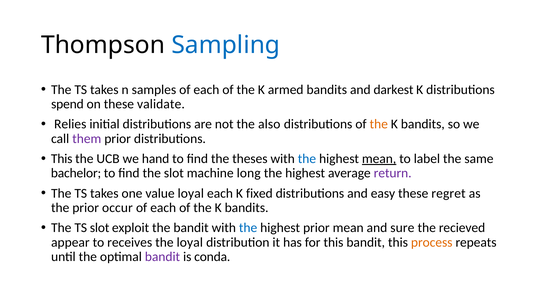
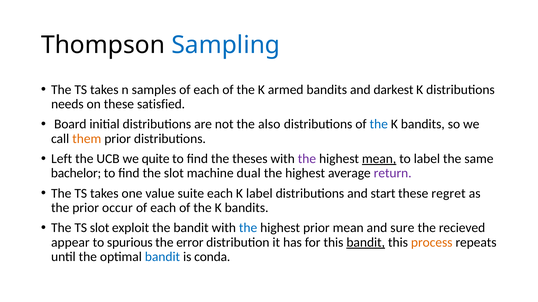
spend: spend -> needs (67, 104)
validate: validate -> satisfied (161, 104)
Relies: Relies -> Board (70, 124)
the colour: orange -> blue (379, 124)
them colour: purple -> orange (87, 139)
This: This -> Left (62, 159)
hand: hand -> quite (156, 159)
the colour: blue -> purple (307, 159)
long: long -> dual (249, 174)
value loyal: loyal -> suite (191, 194)
K fixed: fixed -> label (259, 194)
easy: easy -> start (383, 194)
receives: receives -> spurious (130, 243)
the loyal: loyal -> error (190, 243)
bandit underline: none -> present (366, 243)
bandit colour: purple -> blue (162, 257)
